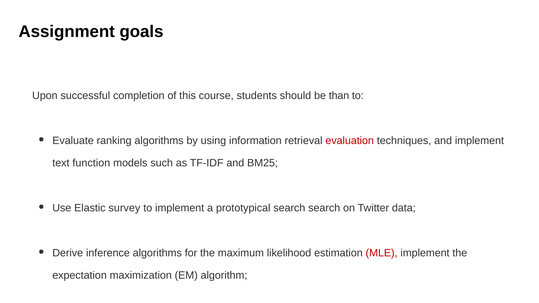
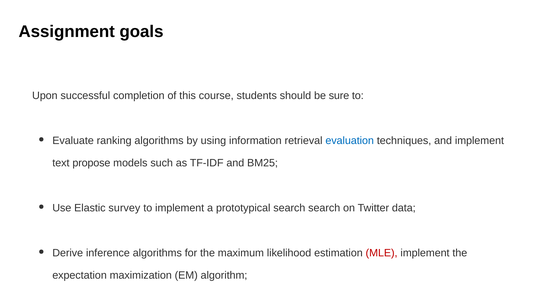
than: than -> sure (339, 96)
evaluation colour: red -> blue (350, 141)
function: function -> propose (91, 163)
